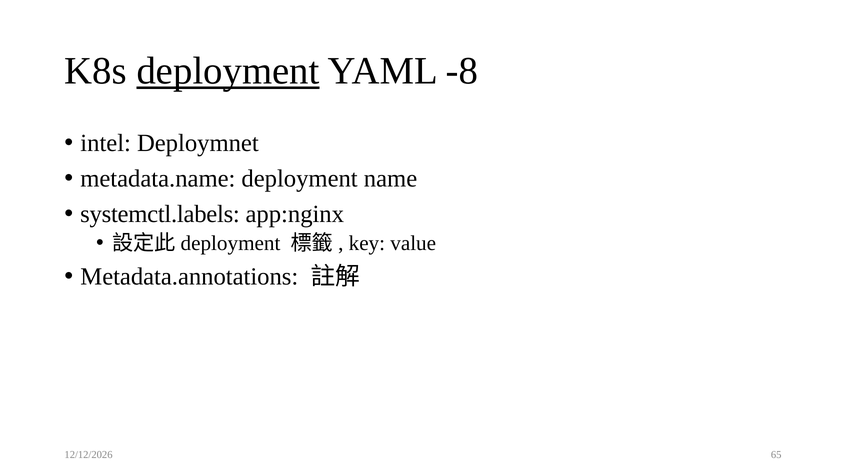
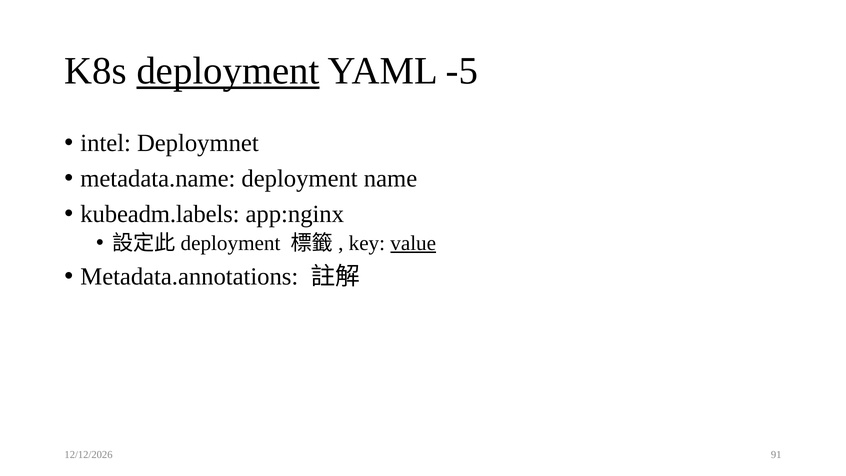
-8: -8 -> -5 (462, 71)
systemctl.labels: systemctl.labels -> kubeadm.labels (160, 214)
value underline: none -> present (413, 243)
65: 65 -> 91 (776, 454)
